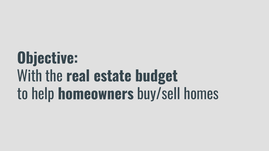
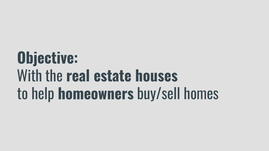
budget: budget -> houses (156, 77)
